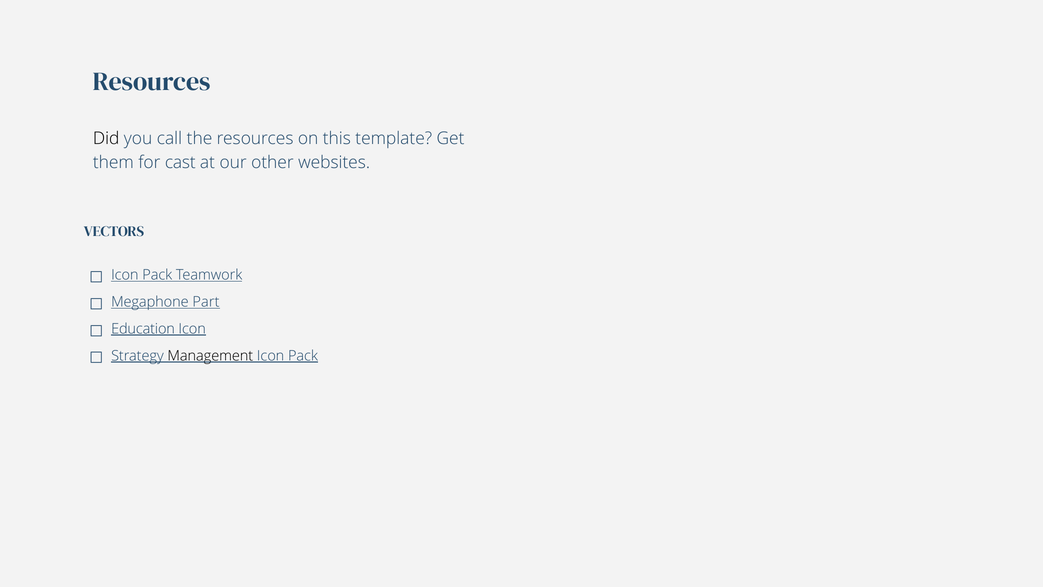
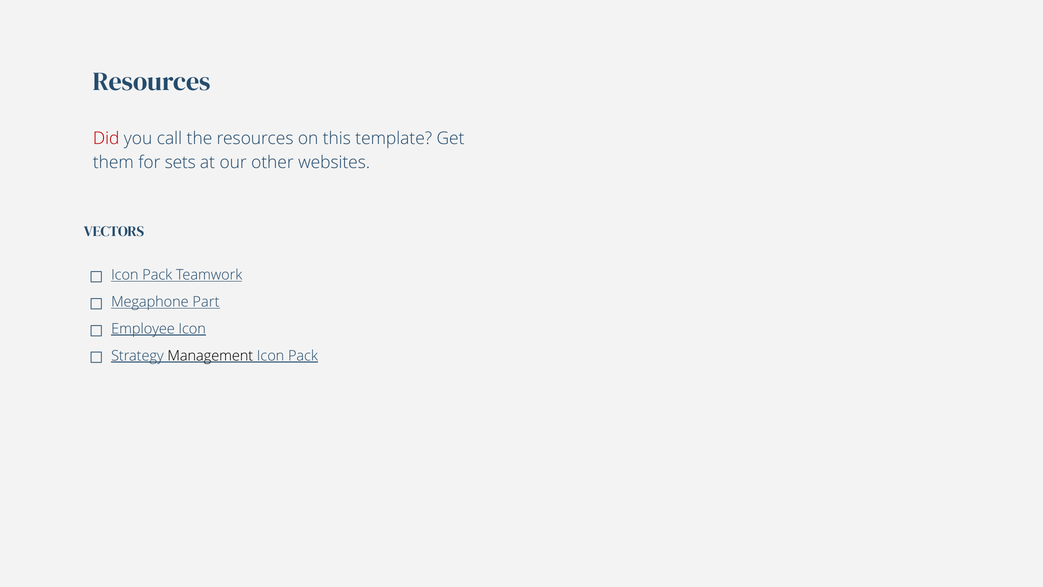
Did colour: black -> red (106, 138)
cast: cast -> sets (180, 162)
Education: Education -> Employee (143, 329)
